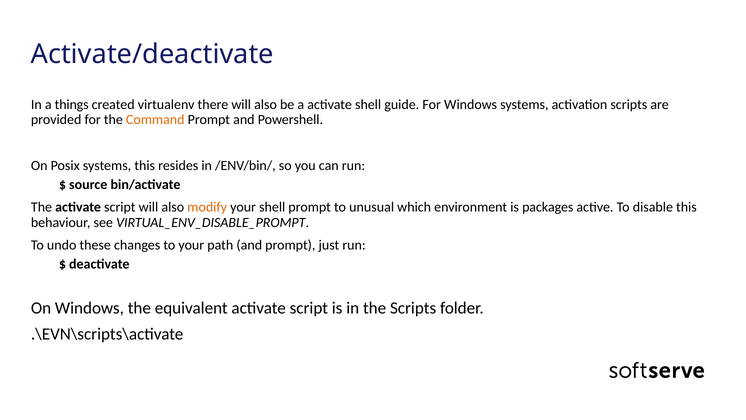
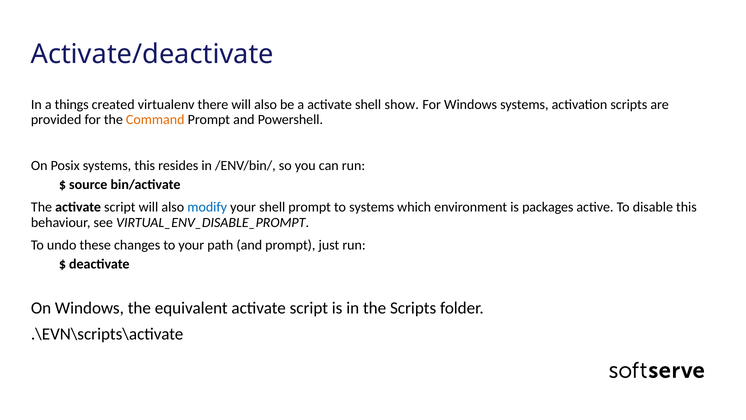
guide: guide -> show (402, 104)
modify colour: orange -> blue (207, 207)
to unusual: unusual -> systems (372, 207)
